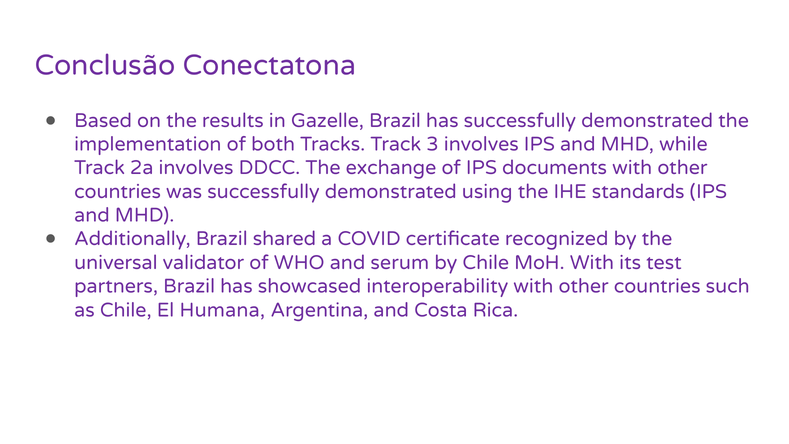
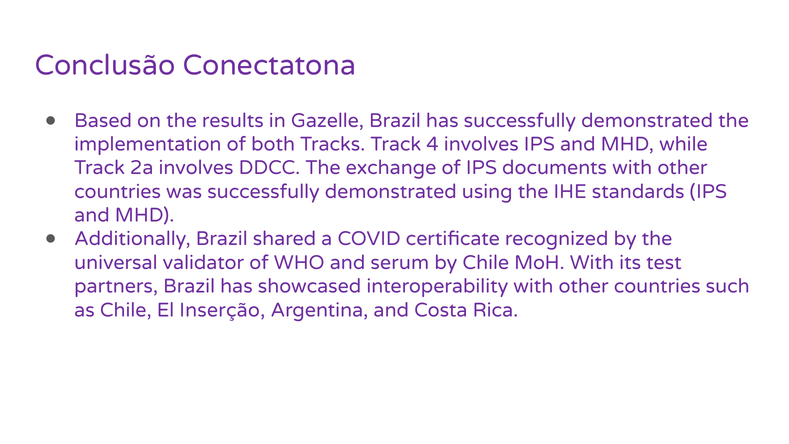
3: 3 -> 4 (433, 144)
Humana: Humana -> Inserção (222, 310)
